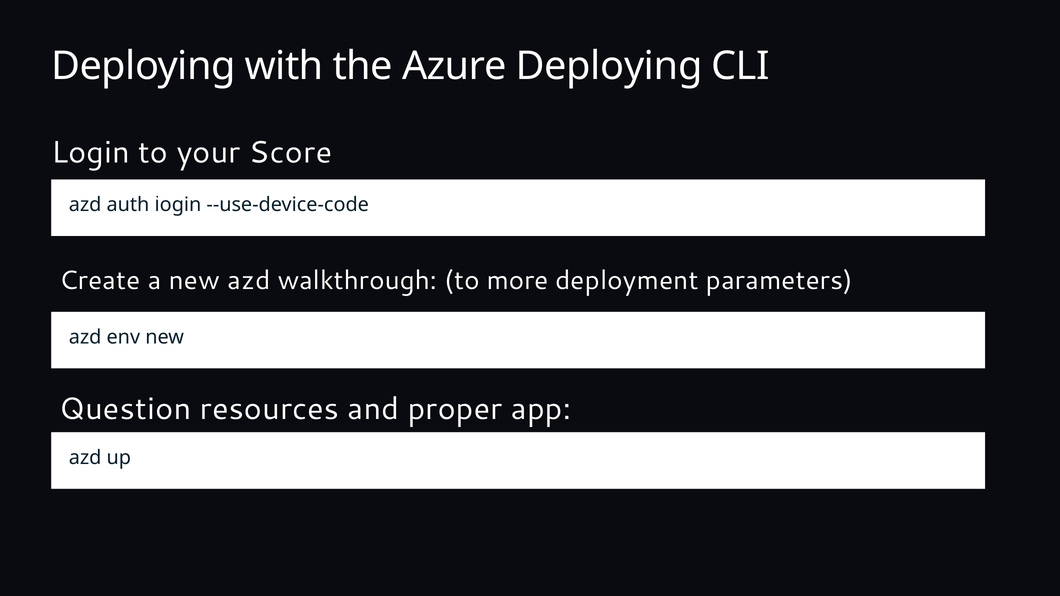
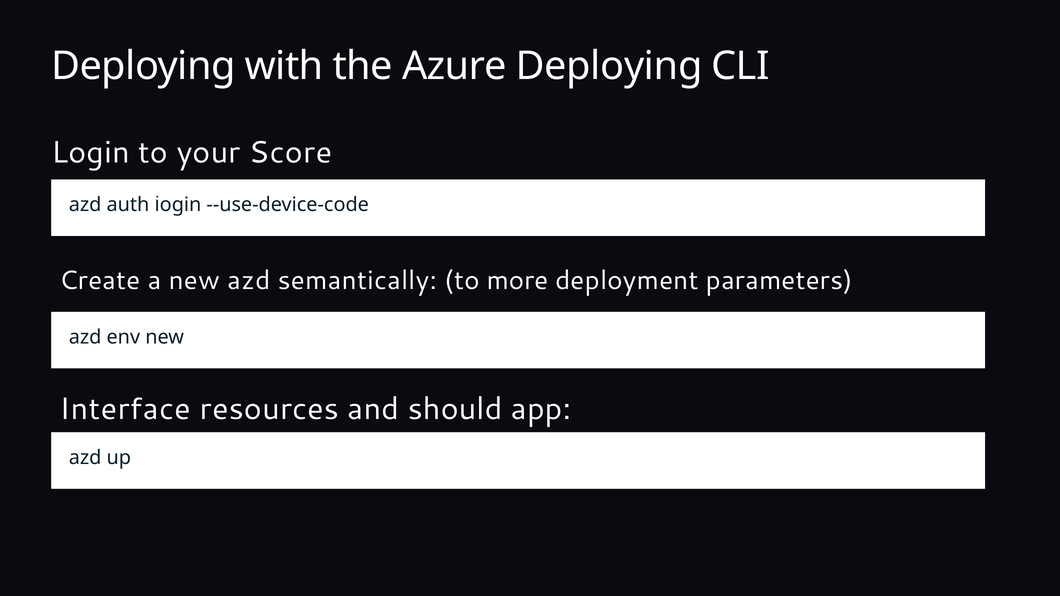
walkthrough: walkthrough -> semantically (357, 280)
Question: Question -> Interface (125, 409)
proper: proper -> should (455, 409)
